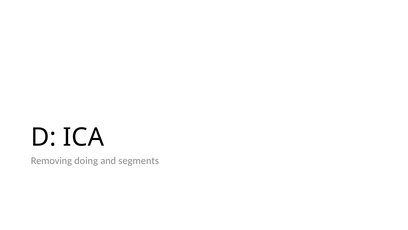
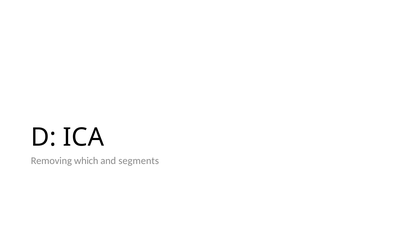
doing: doing -> which (86, 161)
